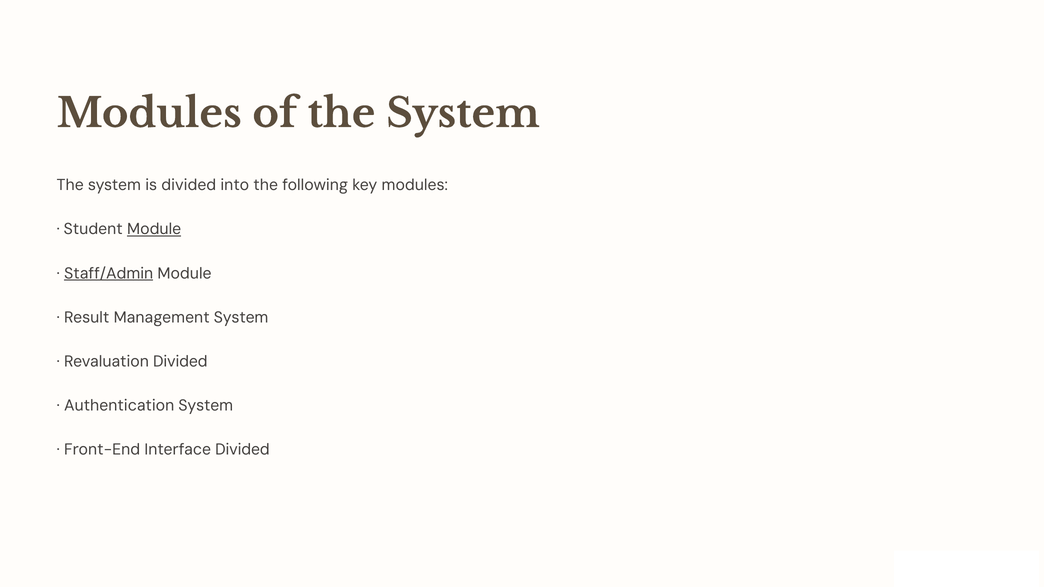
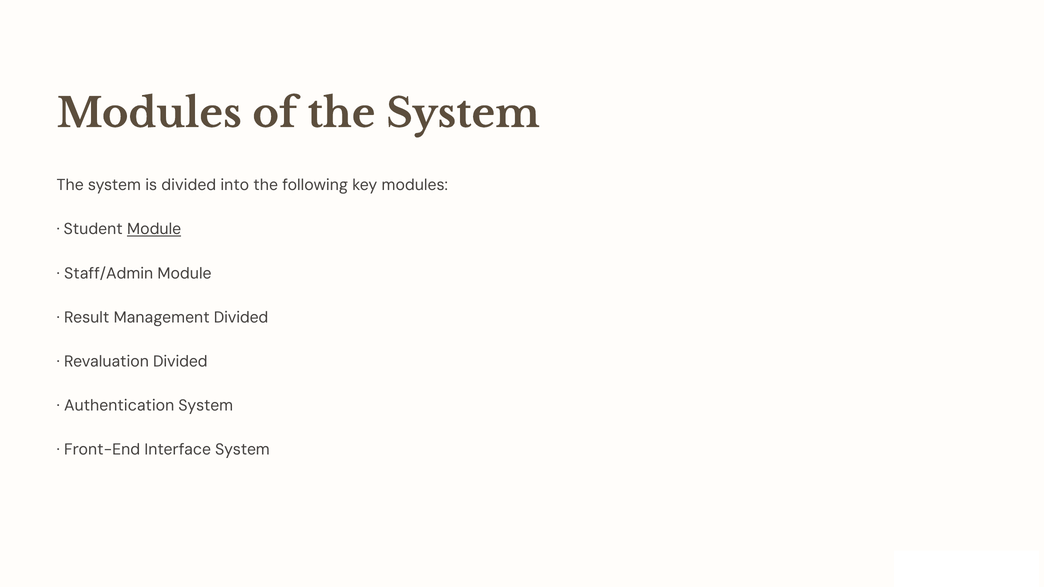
Staff/Admin underline: present -> none (109, 273)
Management System: System -> Divided (241, 318)
Interface Divided: Divided -> System (242, 450)
